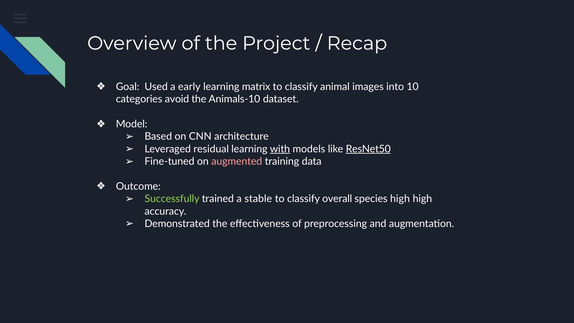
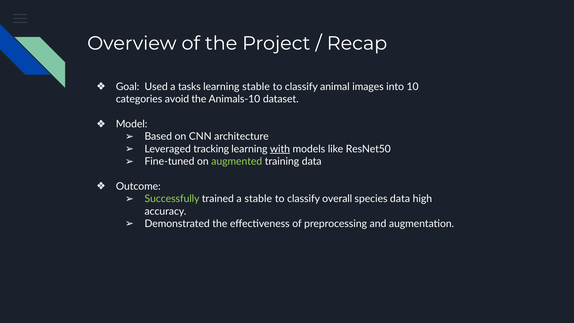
early: early -> tasks (189, 87)
learning matrix: matrix -> stable (256, 87)
residual: residual -> tracking (211, 149)
ResNet50 underline: present -> none (368, 149)
augmented colour: pink -> light green (237, 161)
species high: high -> data (400, 199)
